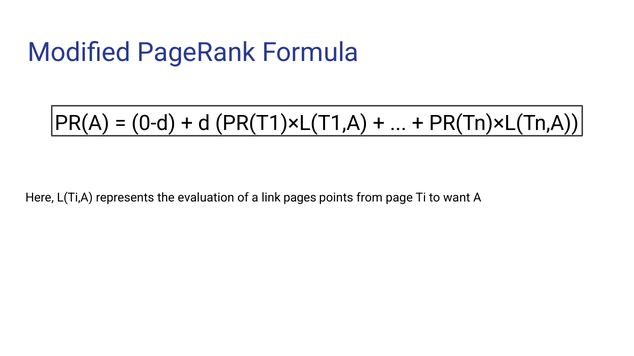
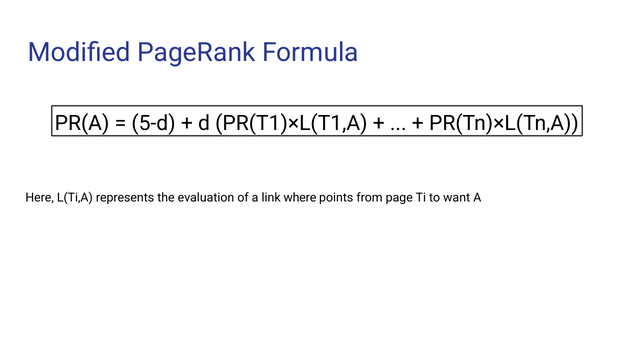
0-d: 0-d -> 5-d (154, 123)
pages: pages -> where (300, 198)
